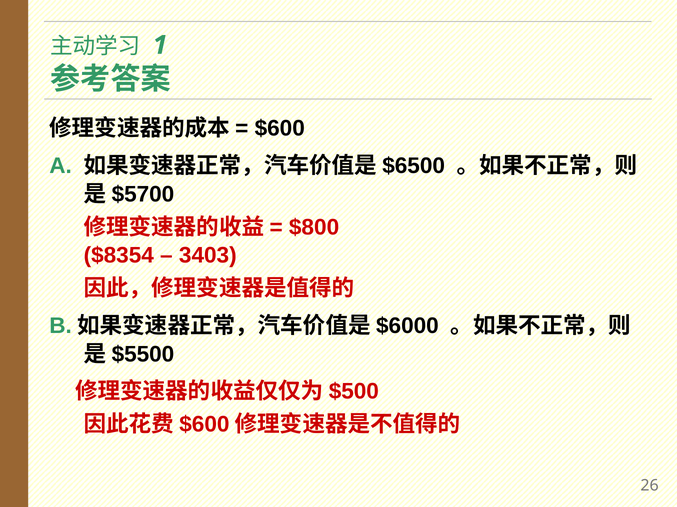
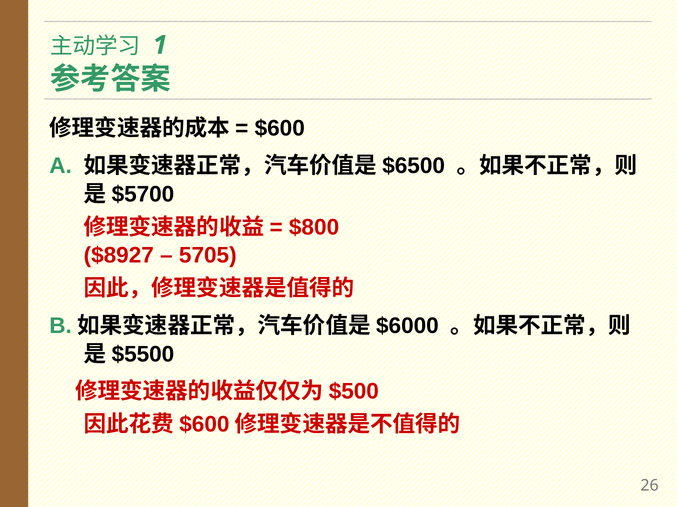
$8354: $8354 -> $8927 (119, 256)
3403: 3403 -> 5705 (208, 256)
